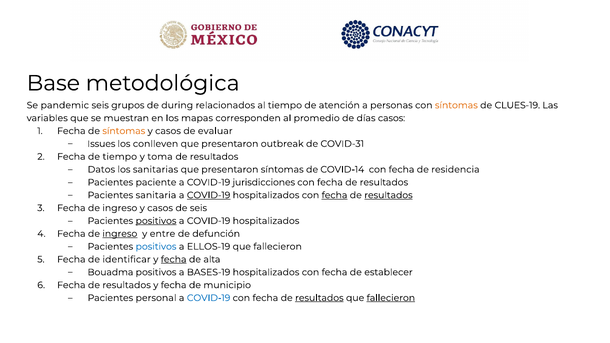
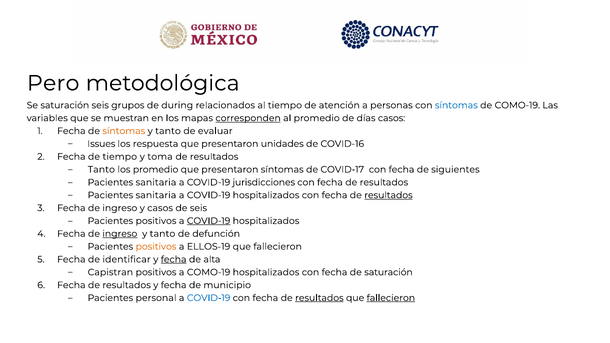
Base: Base -> Pero (53, 83)
Se pandemic: pandemic -> saturación (65, 105)
síntomas colour: orange -> blue (456, 105)
de CLUES-19: CLUES-19 -> COMO-19 (517, 105)
corresponden underline: none -> present (248, 118)
casos: casos -> tanto (168, 131)
conlleven: conlleven -> respuesta (156, 144)
outbreak: outbreak -> unidades (282, 144)
COVID-31: COVID-31 -> COVID-16 (342, 144)
Datos: Datos -> Tanto (101, 170)
los sanitarias: sanitarias -> promedio (156, 170)
COVID-14: COVID-14 -> COVID-17 (342, 170)
residencia: residencia -> siguientes (455, 170)
paciente: paciente -> sanitaria (156, 182)
COVID-19 underline: present -> none (209, 195)
fecha underline: present -> none (335, 195)
positivos underline: present -> none (156, 221)
COVID-19 underline: none -> present (209, 221)
entre: entre -> tanto (163, 234)
positivos colour: blue -> orange (156, 247)
Bouadma: Bouadma -> Capistran (110, 272)
a BASES-19: BASES-19 -> COMO-19 (209, 272)
de establecer: establecer -> saturación (389, 272)
